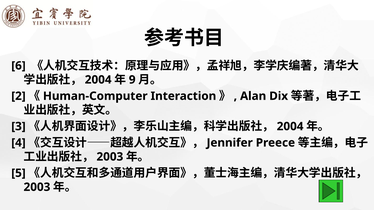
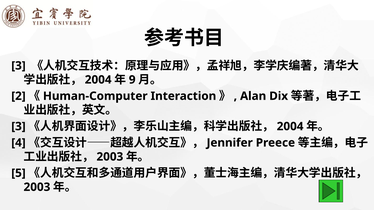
6: 6 -> 3 (18, 66)
